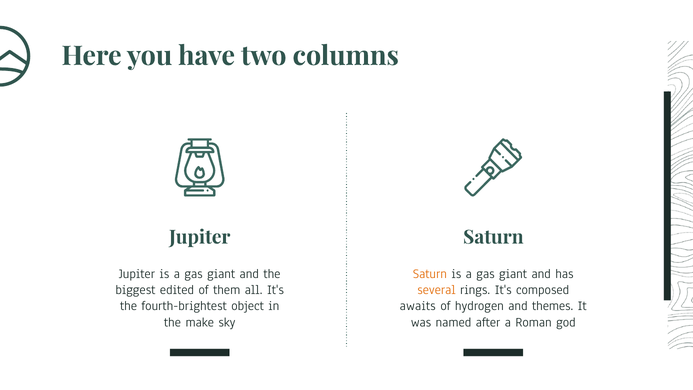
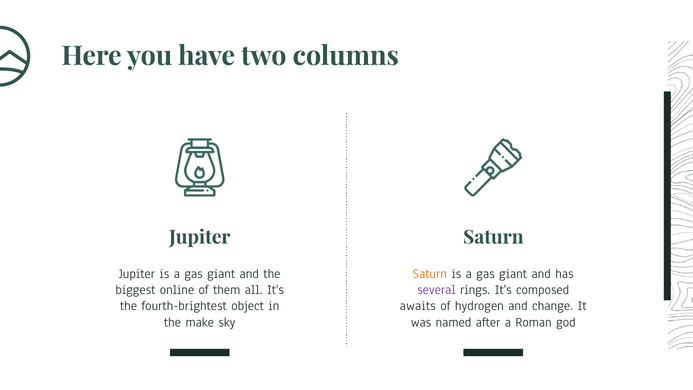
edited: edited -> online (177, 290)
several colour: orange -> purple (436, 290)
themes: themes -> change (553, 306)
